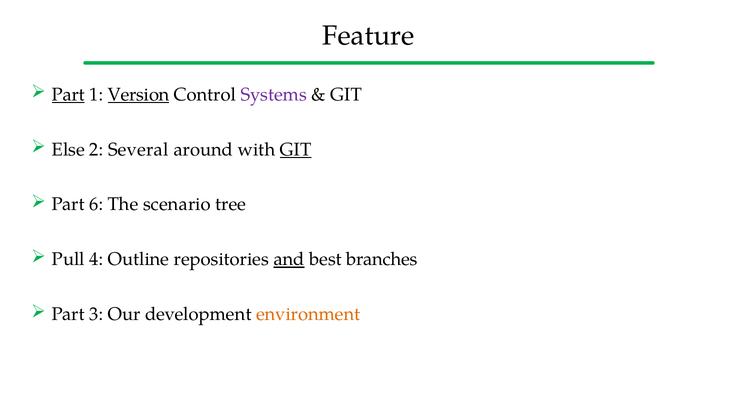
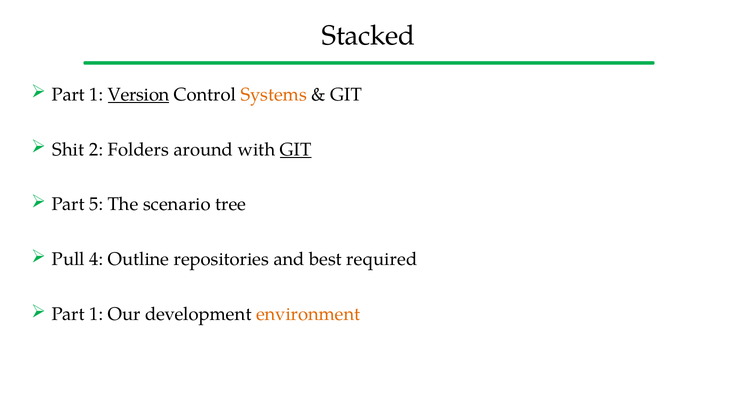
Feature: Feature -> Stacked (369, 36)
Part underline: present -> none (68, 95)
Systems colour: purple -> orange (274, 95)
Else: Else -> Shit (68, 150)
Several: Several -> Folders (138, 150)
6: 6 -> 5 (96, 205)
and underline: present -> none (289, 260)
branches: branches -> required (382, 260)
3: 3 -> 1 (96, 315)
